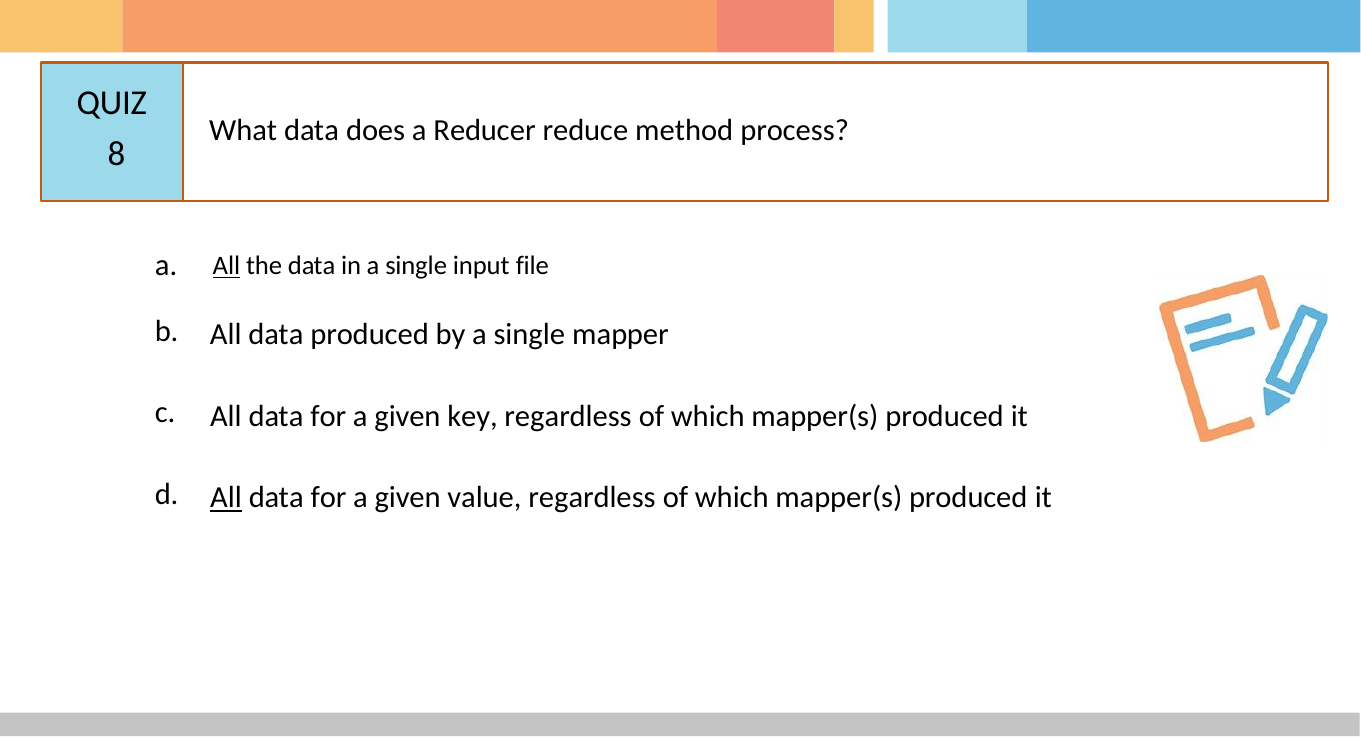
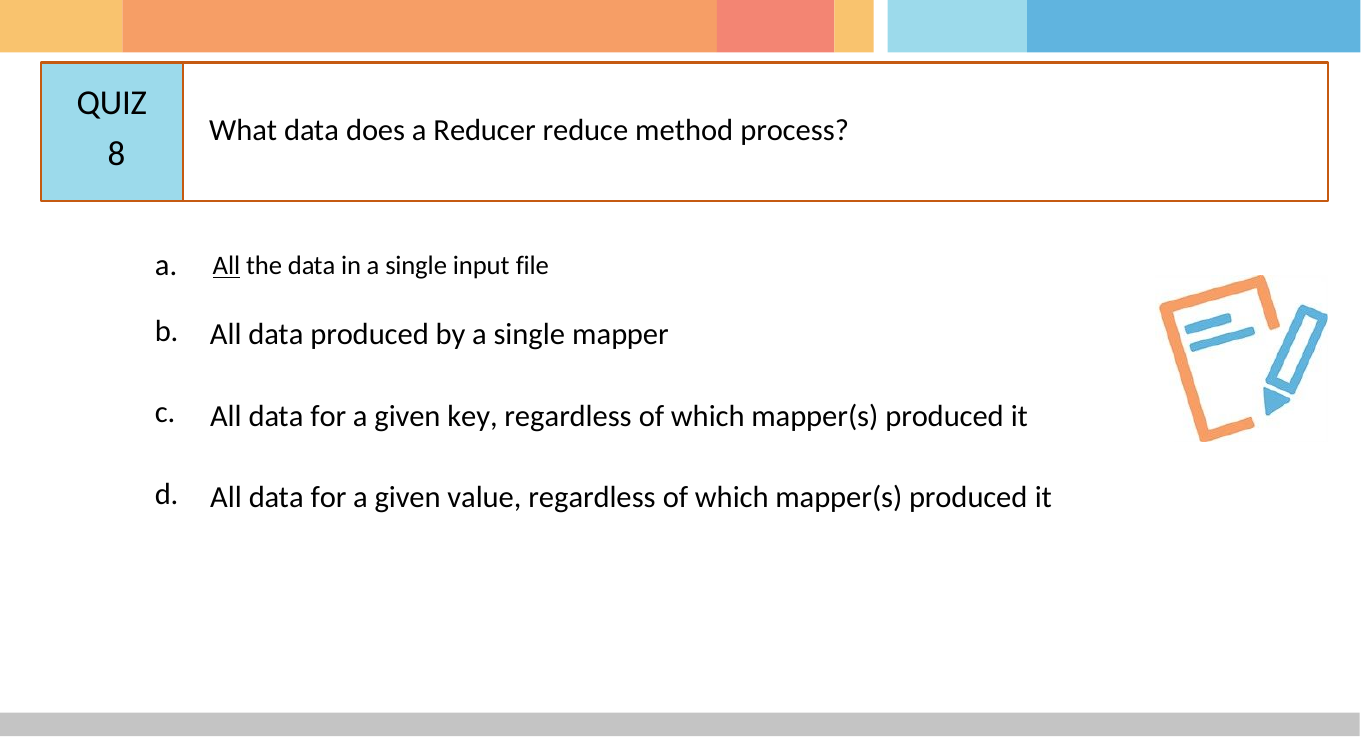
All underline: present -> none (226, 498)
